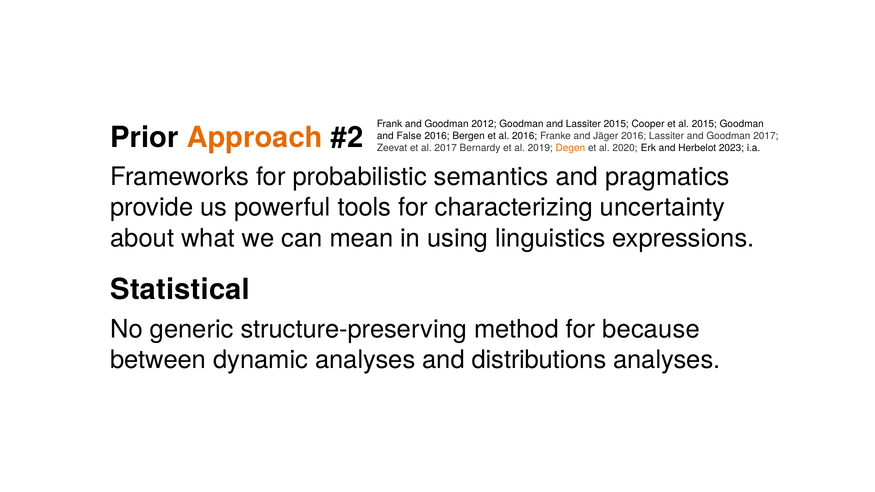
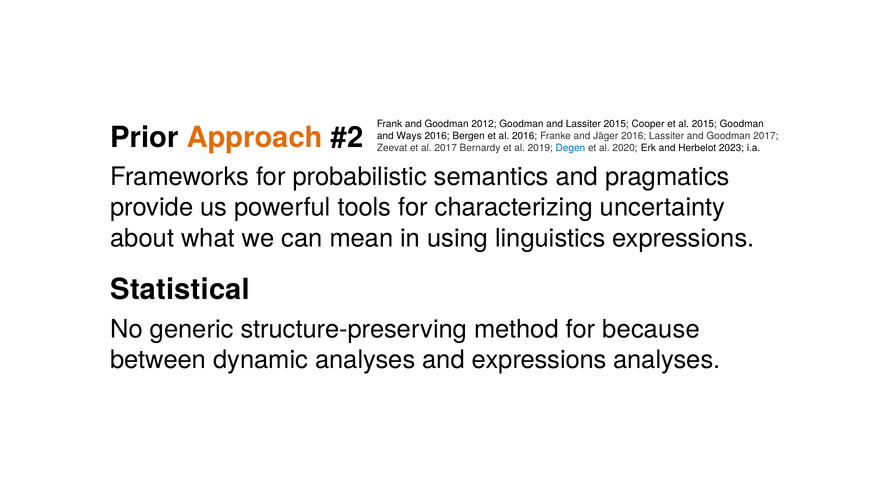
False: False -> Ways (409, 136)
Degen colour: orange -> blue (570, 148)
and distributions: distributions -> expressions (539, 360)
